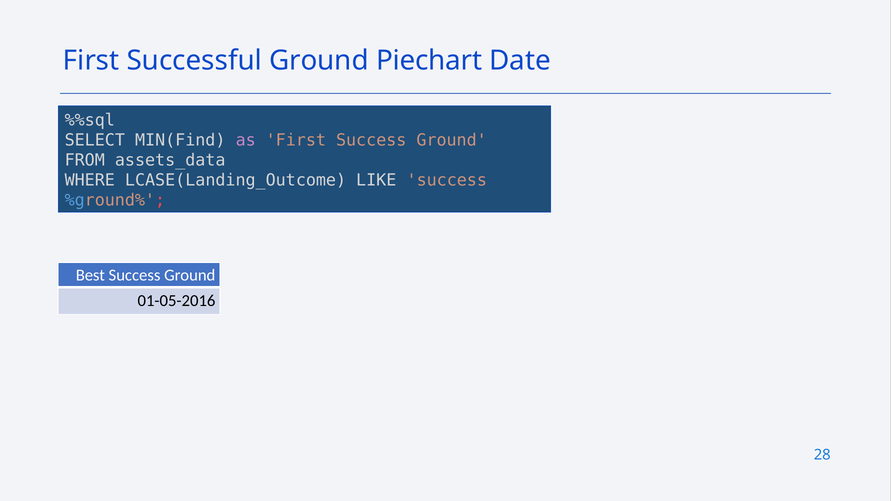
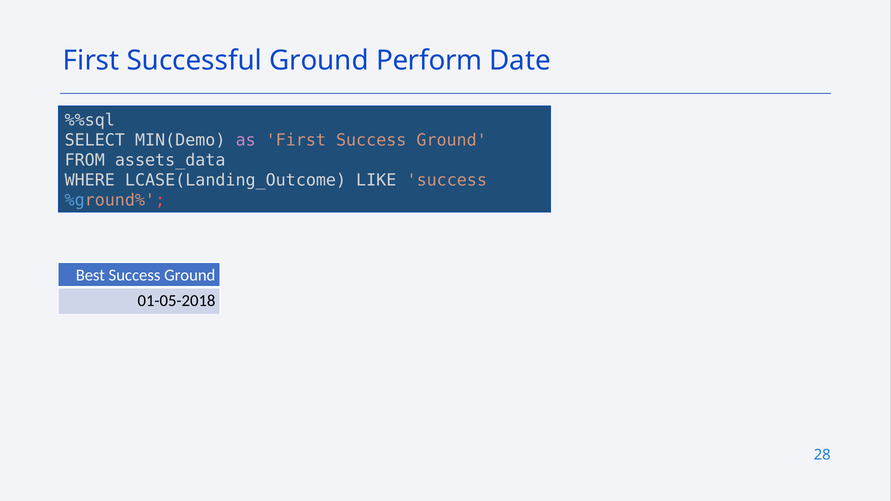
Piechart: Piechart -> Perform (429, 61)
MIN(Find: MIN(Find -> MIN(Demo (180, 140)
01-05-2016: 01-05-2016 -> 01-05-2018 (176, 301)
